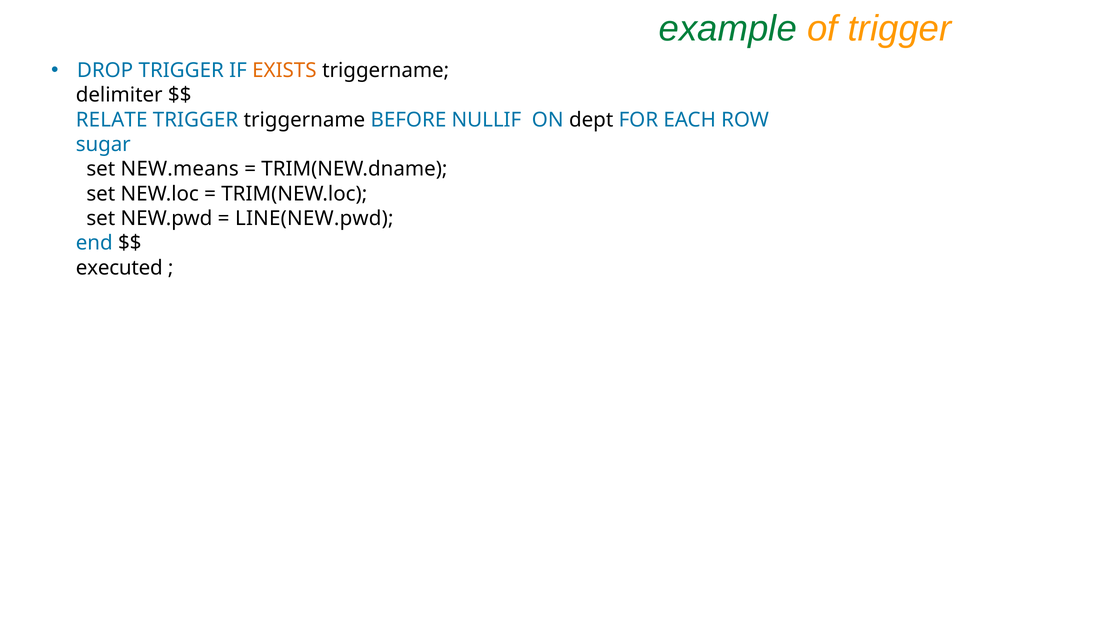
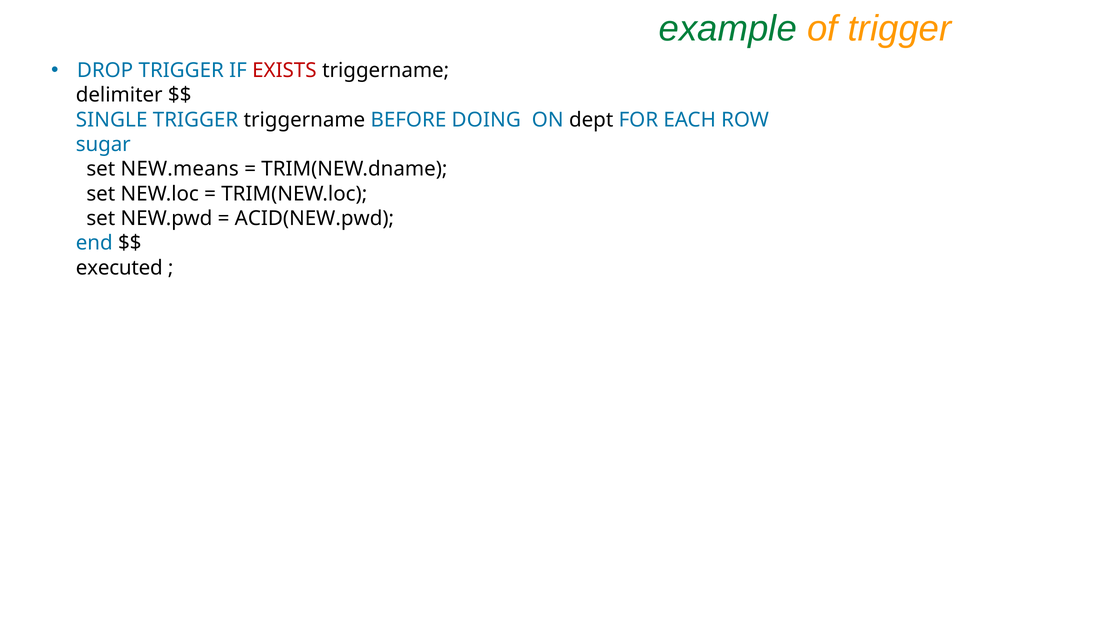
EXISTS colour: orange -> red (284, 70)
RELATE: RELATE -> SINGLE (112, 120)
NULLIF: NULLIF -> DOING (486, 120)
LINE(NEW.pwd: LINE(NEW.pwd -> ACID(NEW.pwd (314, 218)
